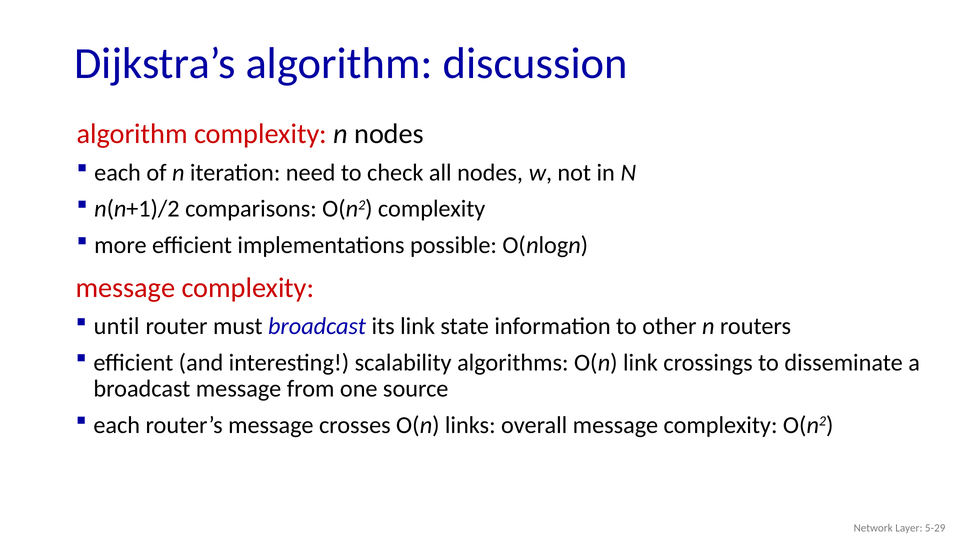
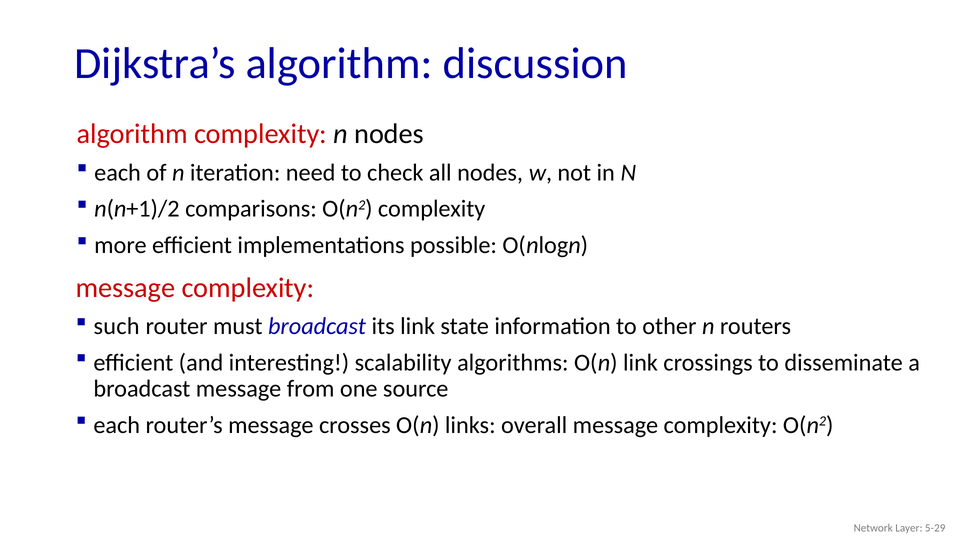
until: until -> such (117, 326)
